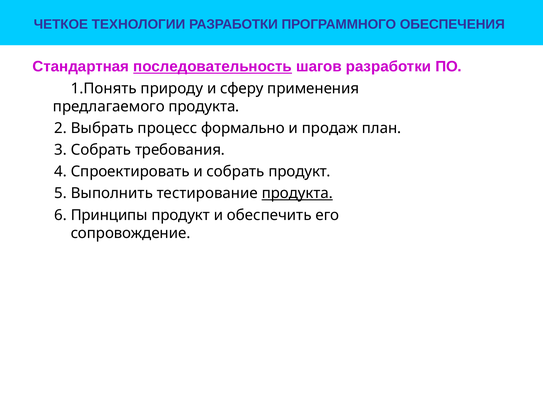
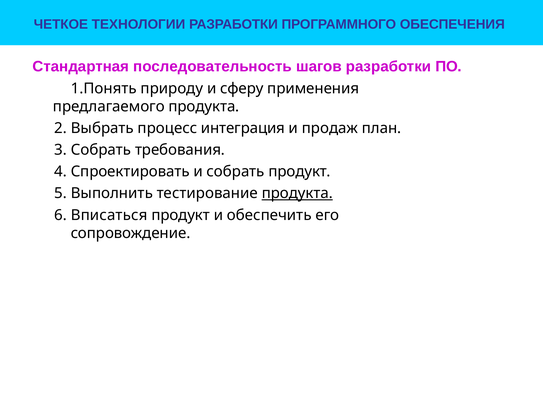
последовательность underline: present -> none (213, 67)
формально: формально -> интеграция (243, 128)
Принципы: Принципы -> Вписаться (109, 215)
